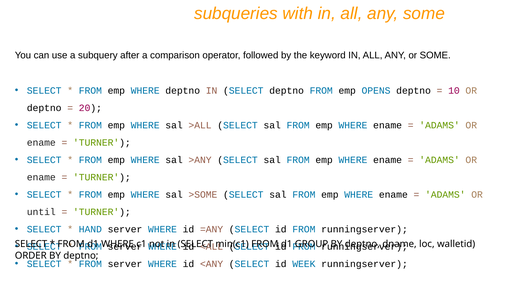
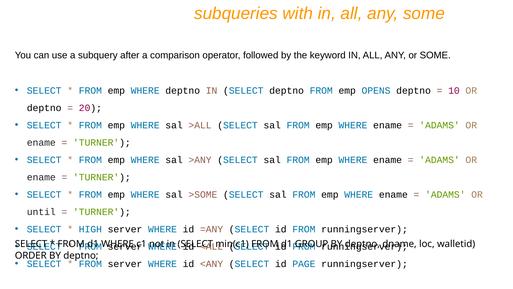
HAND: HAND -> HIGH (90, 229)
WEEK: WEEK -> PAGE (304, 264)
